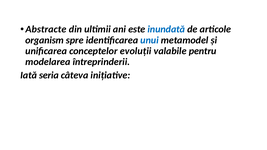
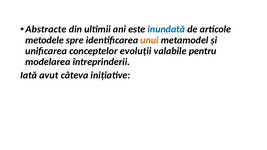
organism: organism -> metodele (45, 40)
unui colour: blue -> orange (150, 40)
seria: seria -> avut (49, 75)
